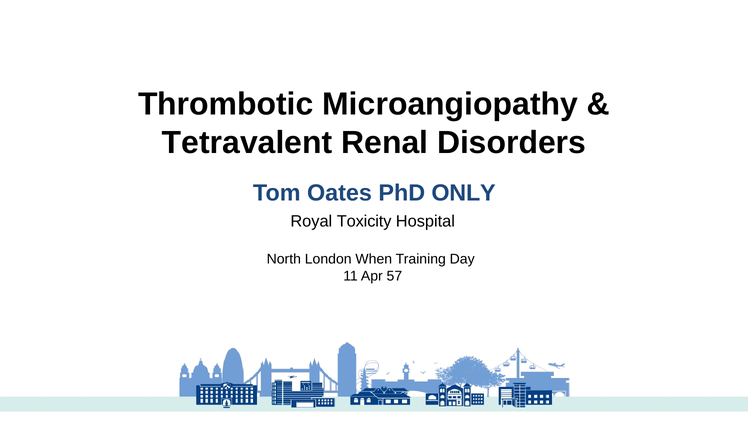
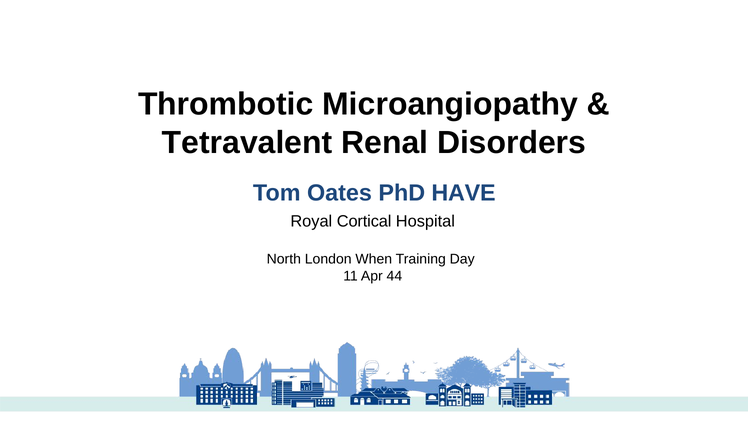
ONLY: ONLY -> HAVE (464, 193)
Toxicity: Toxicity -> Cortical (364, 221)
57: 57 -> 44 (394, 276)
